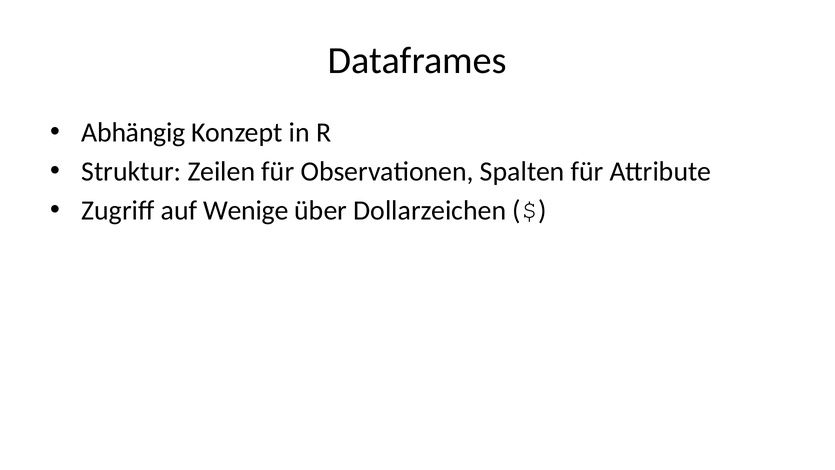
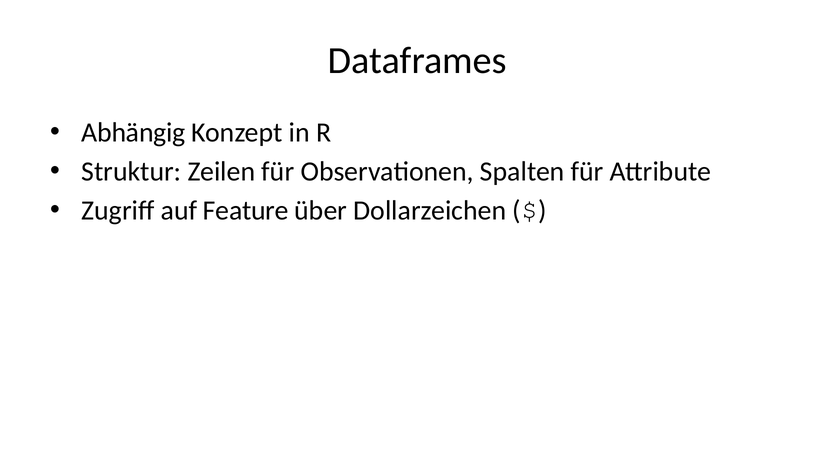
Wenige: Wenige -> Feature (246, 210)
